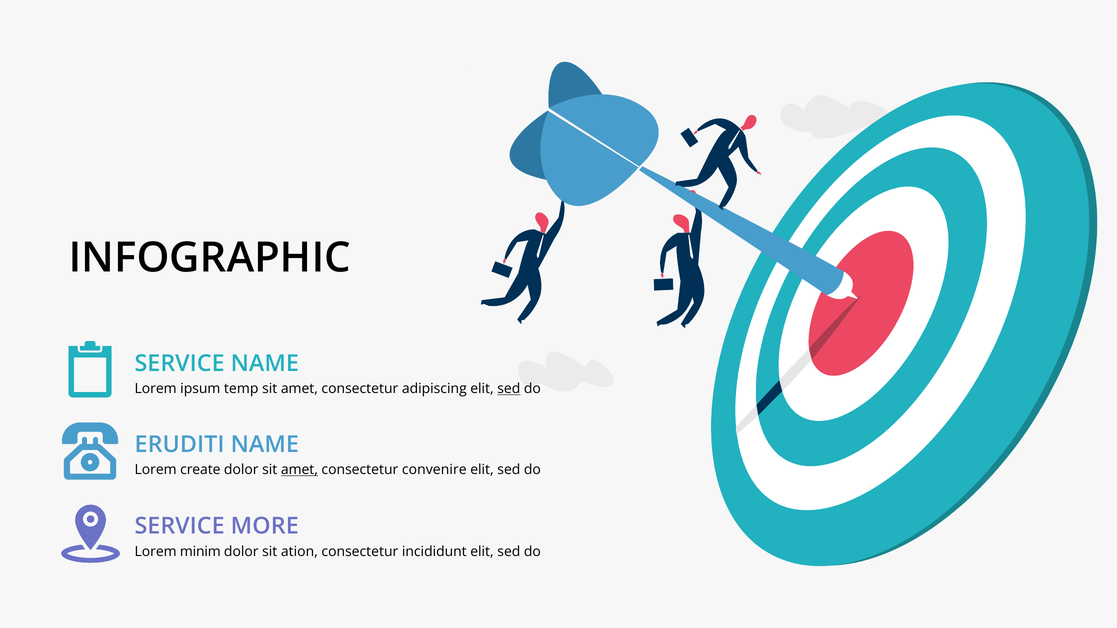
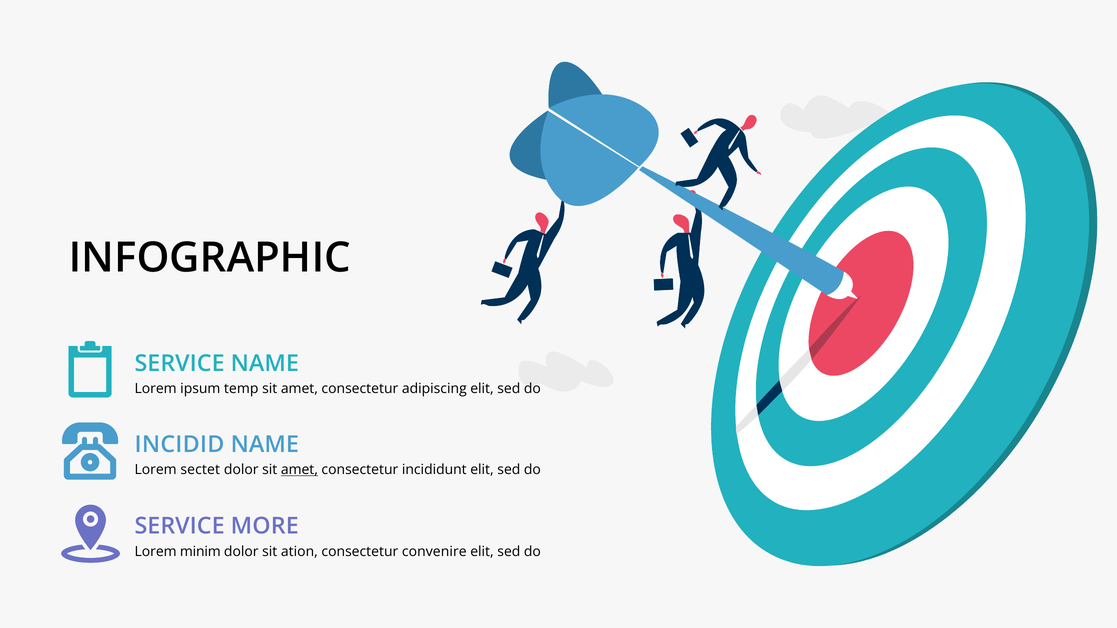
sed underline: present -> none (509, 389)
ERUDITI: ERUDITI -> INCIDID (179, 445)
create: create -> sectet (200, 470)
convenire: convenire -> incididunt (434, 470)
incididunt: incididunt -> convenire (434, 552)
